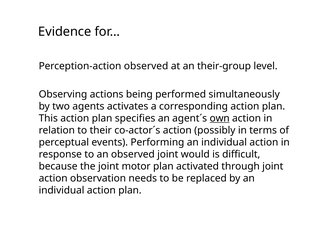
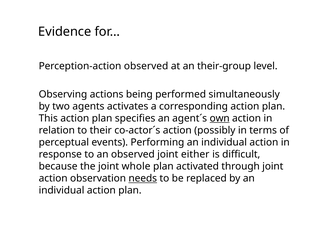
would: would -> either (195, 154)
motor: motor -> whole (136, 166)
needs underline: none -> present (143, 178)
